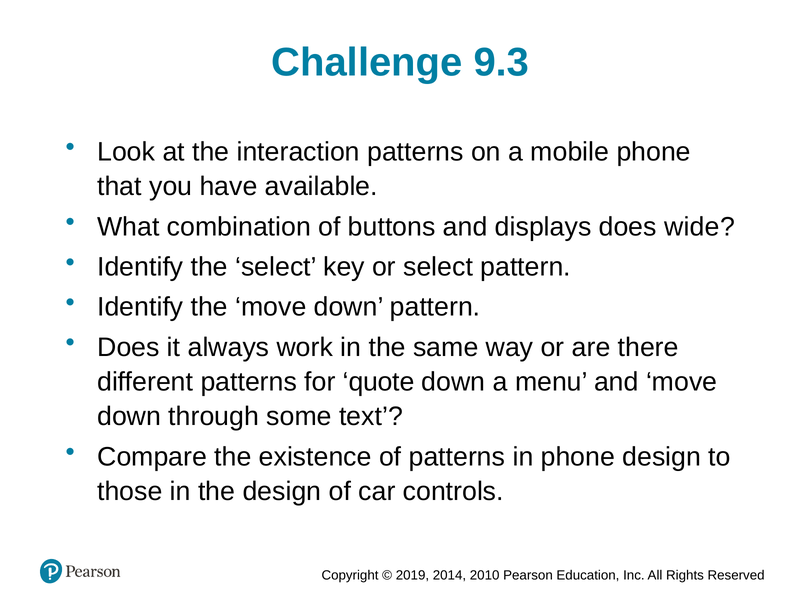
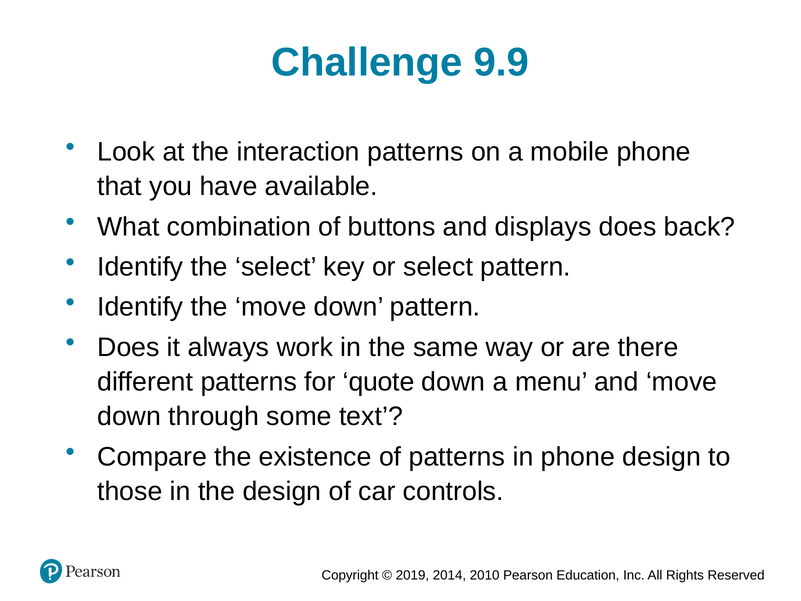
9.3: 9.3 -> 9.9 (501, 62)
wide: wide -> back (700, 227)
